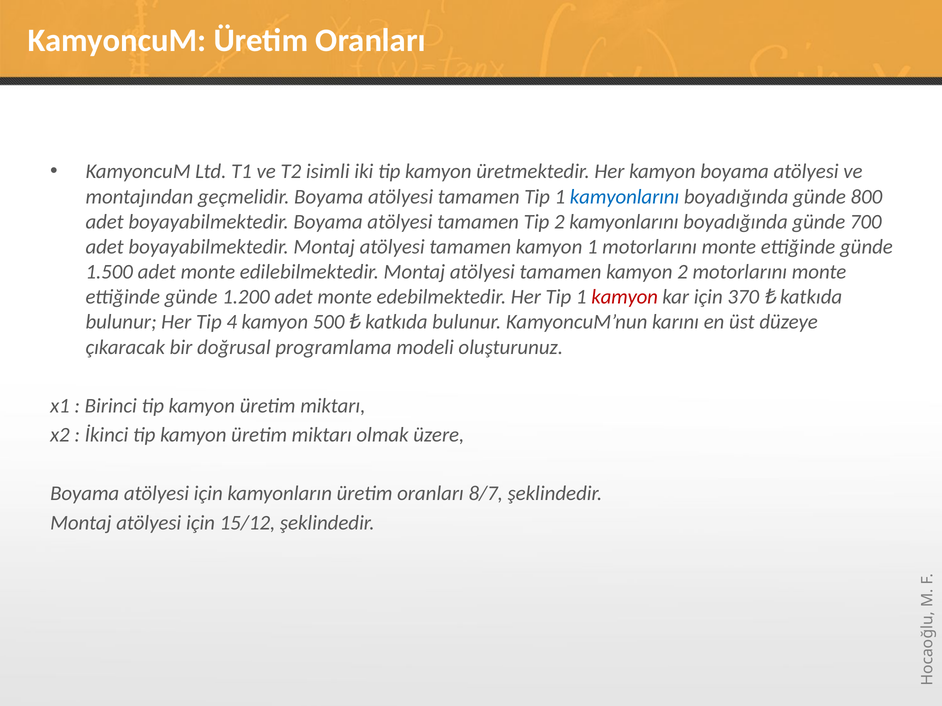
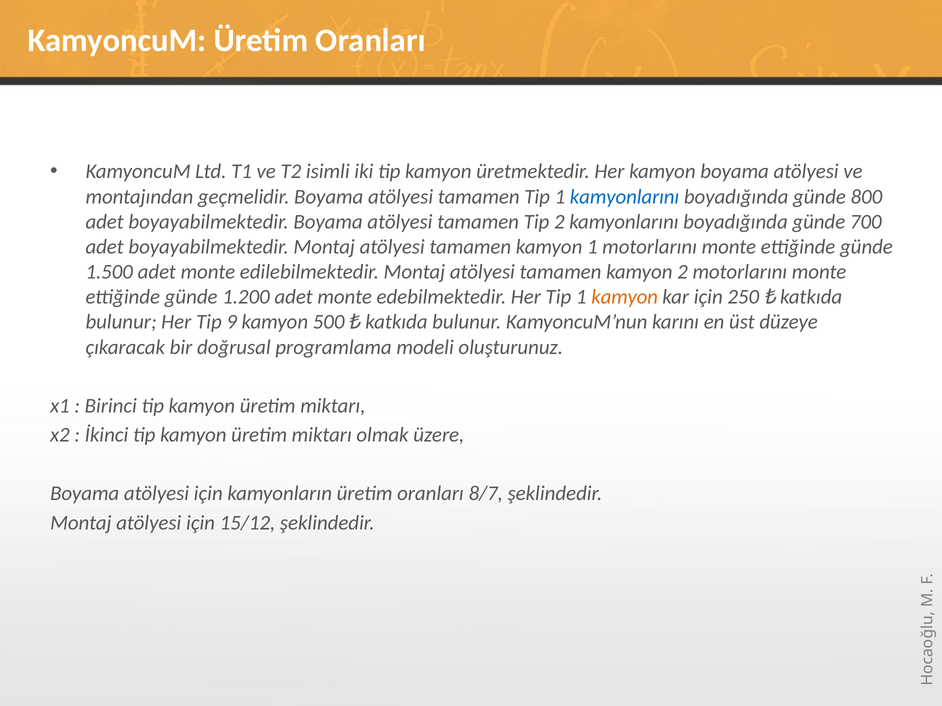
kamyon colour: red -> orange (625, 297)
370: 370 -> 250 (743, 297)
4: 4 -> 9 (232, 322)
